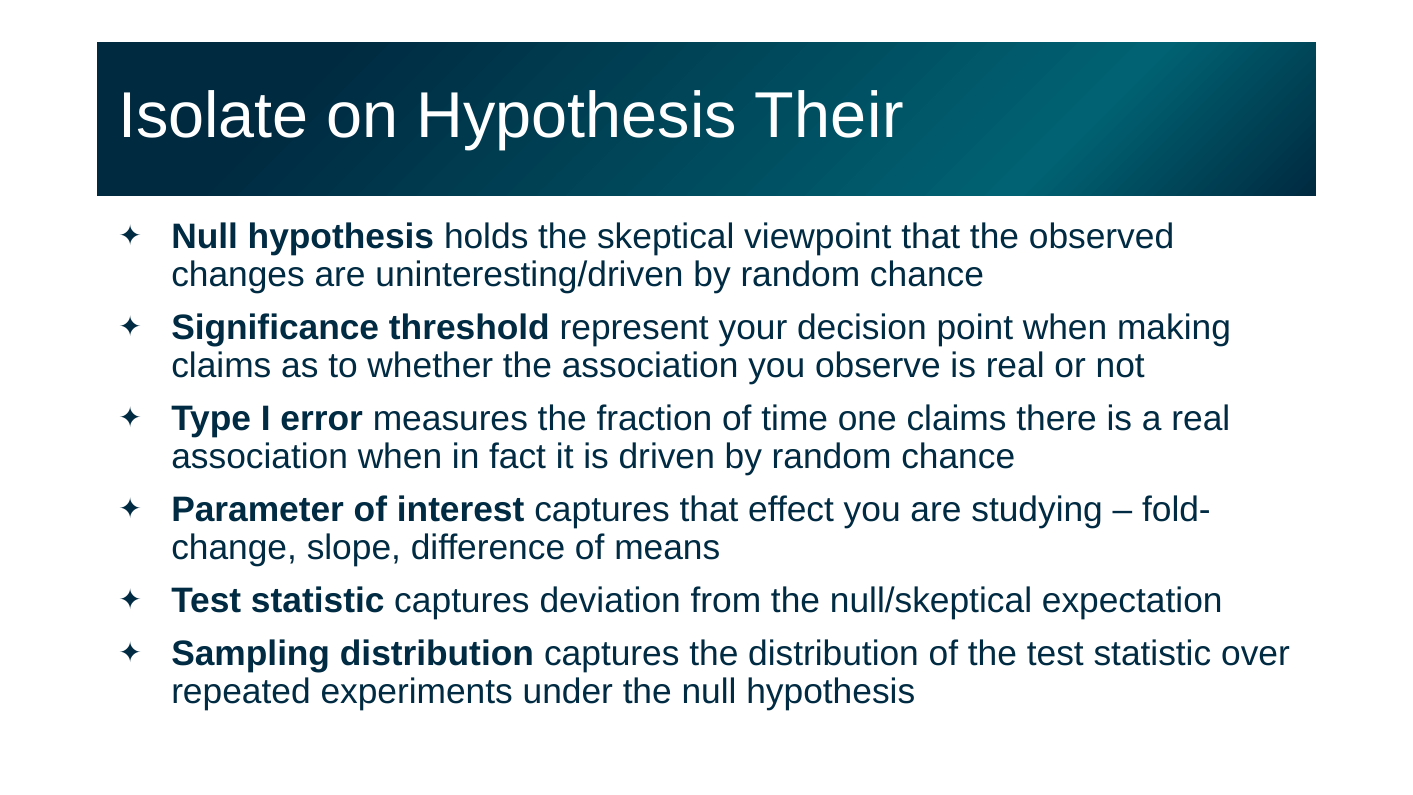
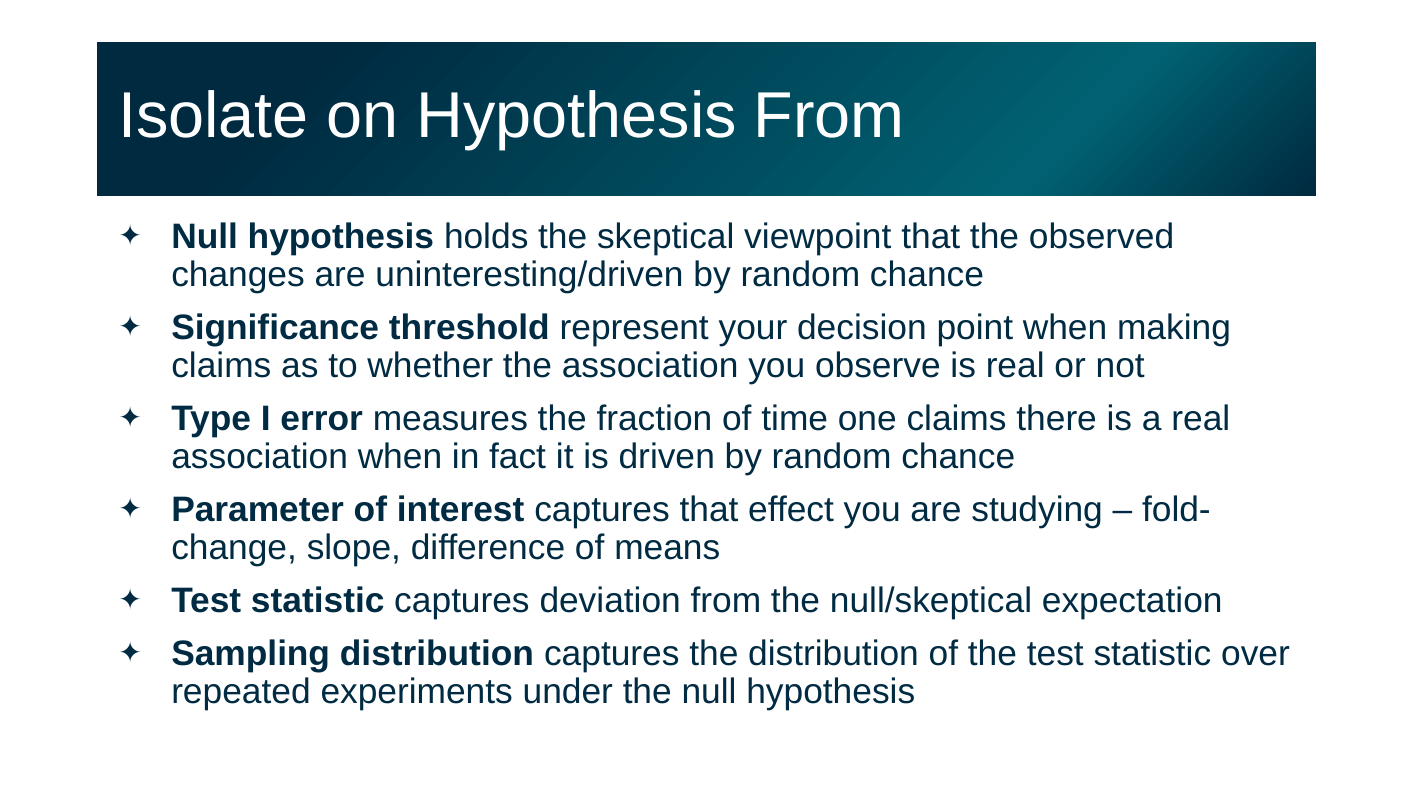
Hypothesis Their: Their -> From (829, 116)
